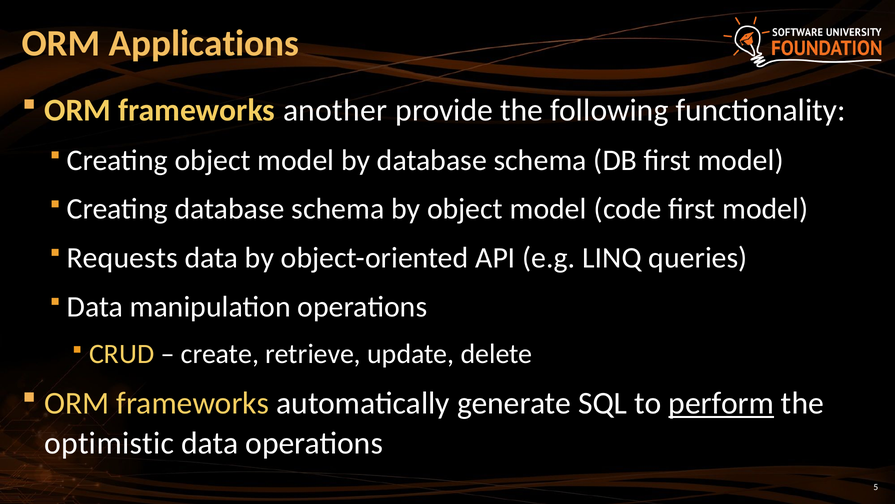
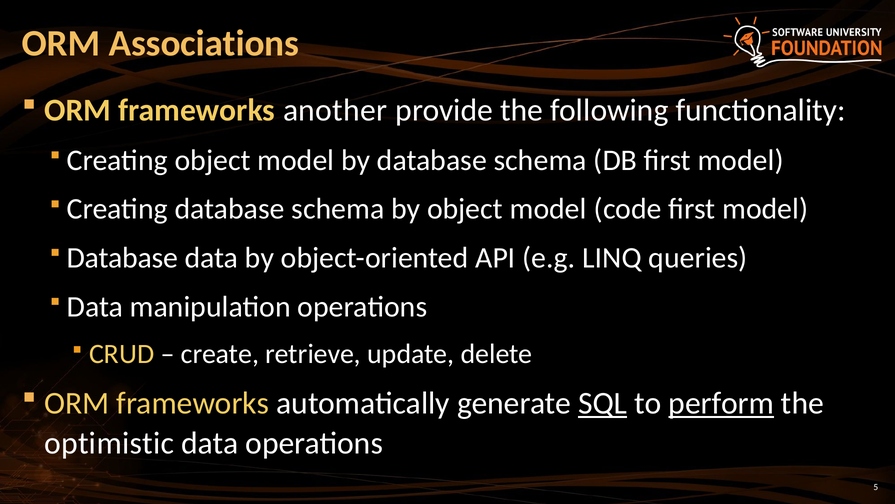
Applications: Applications -> Associations (204, 43)
Requests: Requests -> Database (122, 258)
SQL underline: none -> present (603, 403)
